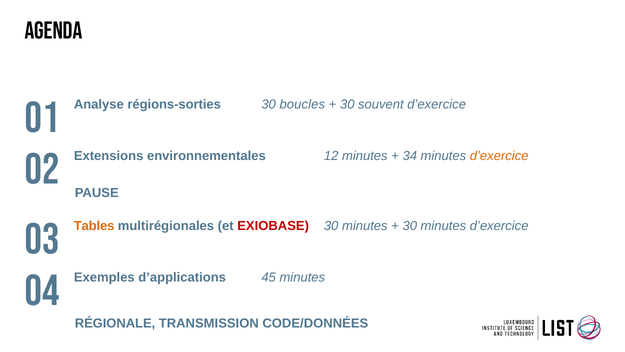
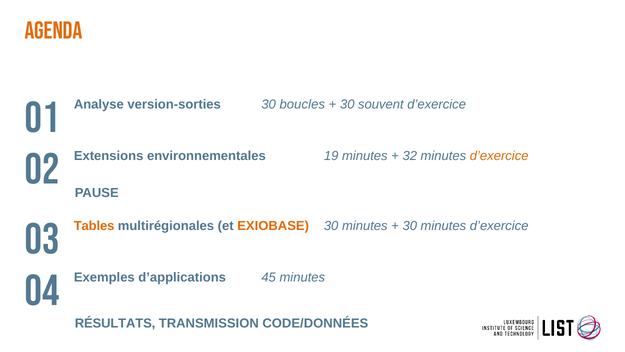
Agenda colour: black -> orange (54, 31)
régions-sorties: régions-sorties -> version-sorties (174, 104)
12: 12 -> 19 (331, 156)
34: 34 -> 32 (410, 156)
EXIOBASE colour: red -> orange (273, 226)
RÉGIONALE: RÉGIONALE -> RÉSULTATS (115, 323)
